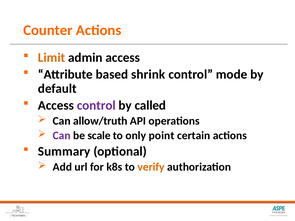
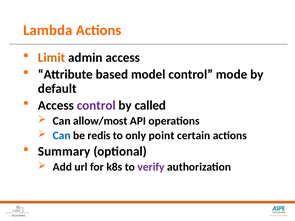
Counter: Counter -> Lambda (48, 30)
shrink: shrink -> model (148, 74)
allow/truth: allow/truth -> allow/most (100, 121)
Can colour: purple -> blue (62, 136)
scale: scale -> redis (99, 136)
verify colour: orange -> purple (151, 167)
